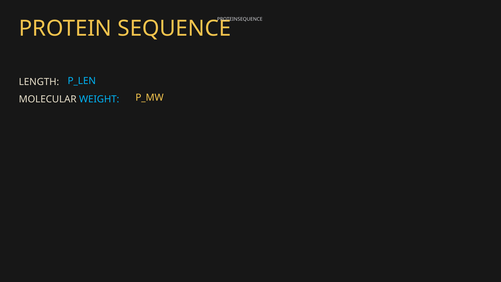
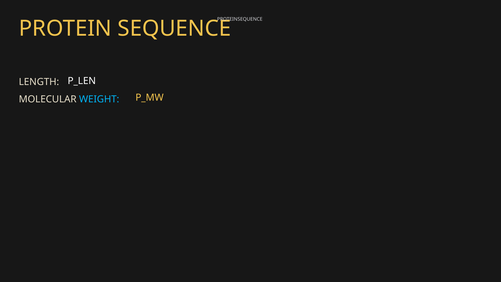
P_LEN colour: light blue -> white (82, 81)
